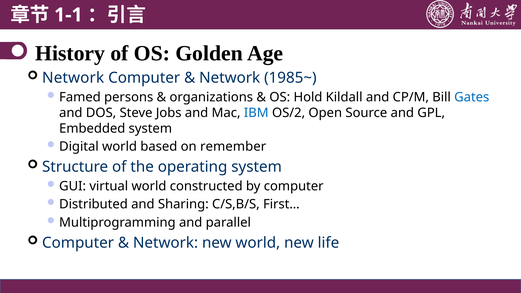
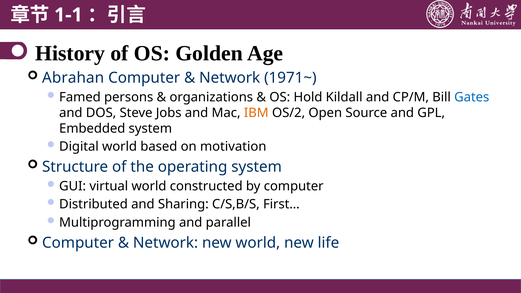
Network: Network -> Abrahan (73, 78)
1985~: 1985~ -> 1971~ (290, 78)
IBM colour: blue -> orange (256, 113)
remember: remember -> motivation (233, 147)
